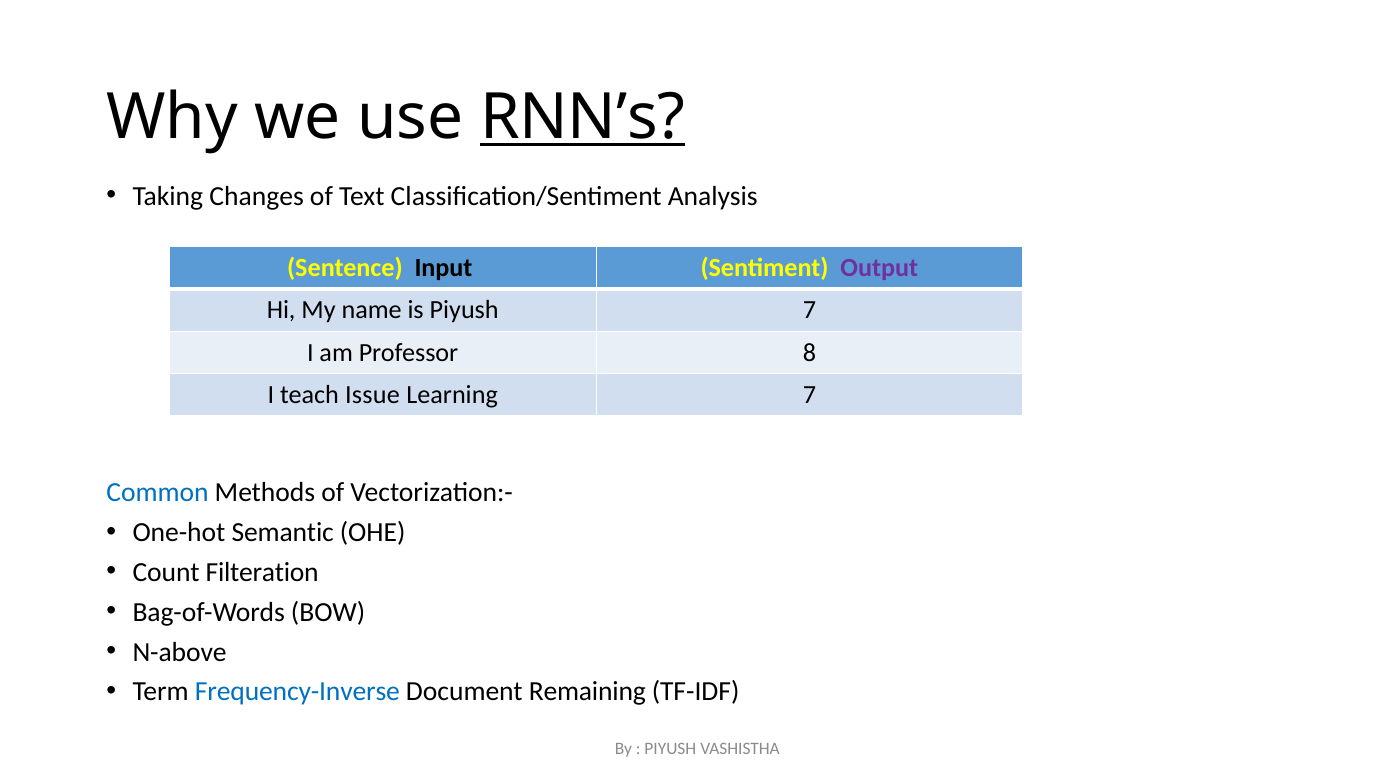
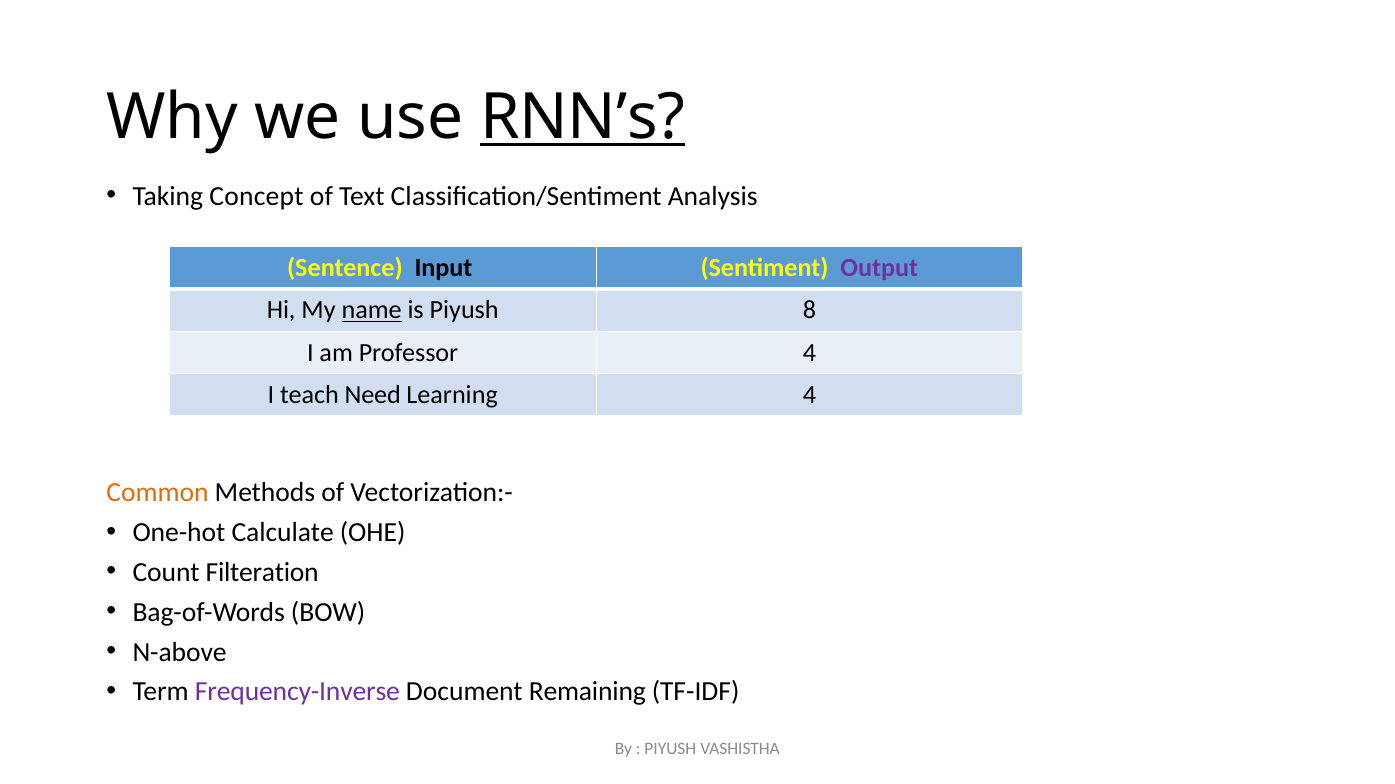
Changes: Changes -> Concept (256, 196)
name underline: none -> present (372, 311)
Piyush 7: 7 -> 8 (810, 311)
Professor 8: 8 -> 4 (810, 353)
Issue: Issue -> Need (373, 395)
Learning 7: 7 -> 4 (810, 395)
Common colour: blue -> orange (157, 493)
Semantic: Semantic -> Calculate (283, 533)
Frequency-Inverse colour: blue -> purple (297, 692)
